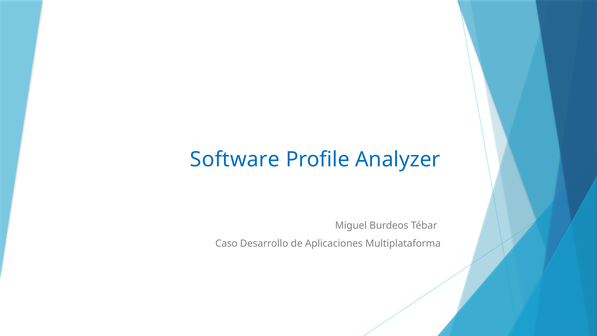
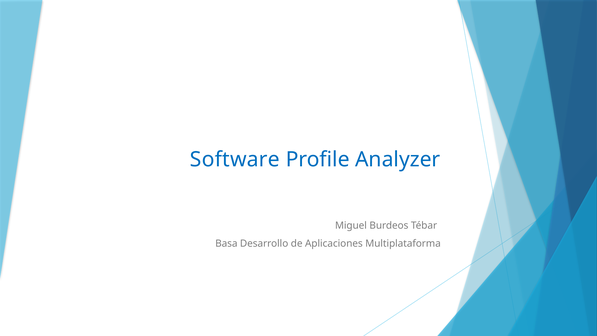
Caso: Caso -> Basa (226, 244)
